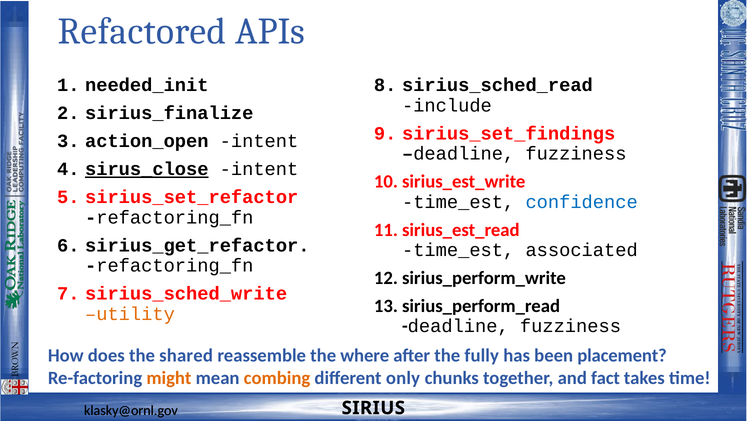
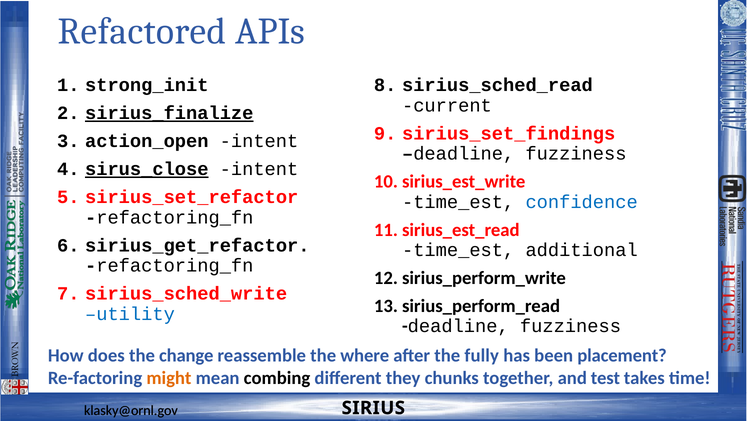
needed_init: needed_init -> strong_init (147, 85)
include: include -> current (447, 105)
sirius_finalize underline: none -> present (169, 113)
associated: associated -> additional (582, 250)
utility colour: orange -> blue (130, 314)
shared: shared -> change (186, 355)
combing colour: orange -> black (277, 378)
only: only -> they (403, 378)
fact: fact -> test (605, 378)
